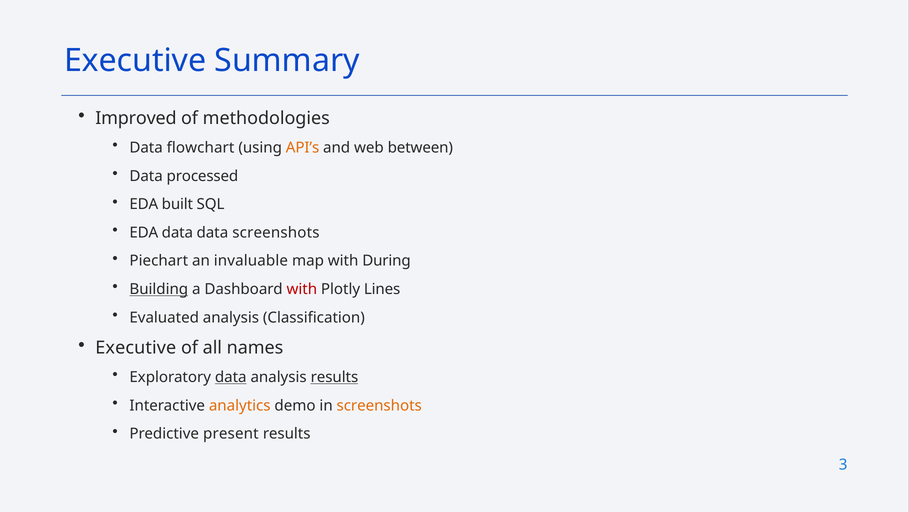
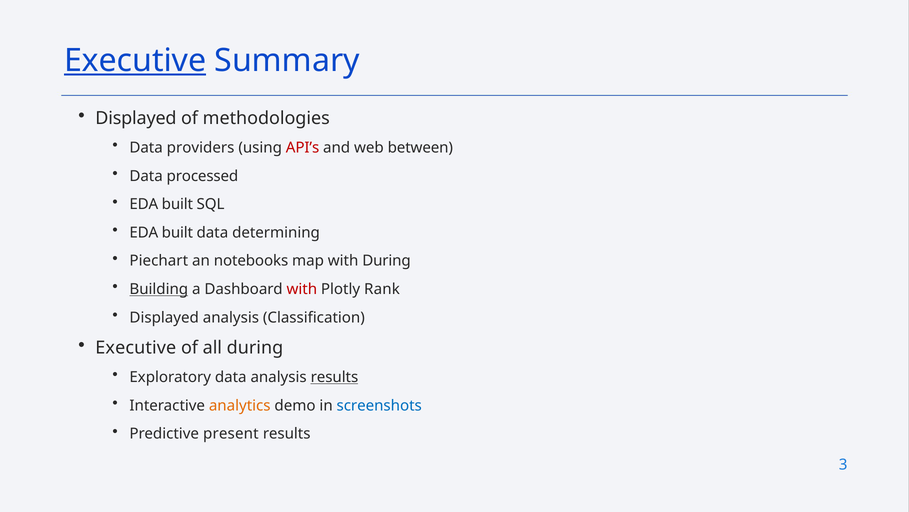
Executive underline: none -> present (135, 61)
Improved: Improved -> Displayed (136, 118)
flowchart: flowchart -> providers (201, 148)
API’s colour: orange -> red (303, 148)
data: data -> built (177, 232)
data screenshots: screenshots -> determining (276, 232)
invaluable: invaluable -> notebooks (251, 261)
Lines: Lines -> Rank (382, 289)
Evaluated: Evaluated -> Displayed (164, 317)
all names: names -> during (255, 347)
data underline: present -> none (231, 377)
screenshots colour: orange -> blue (379, 405)
